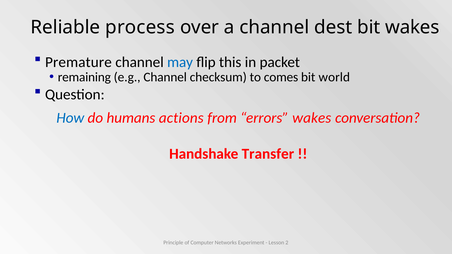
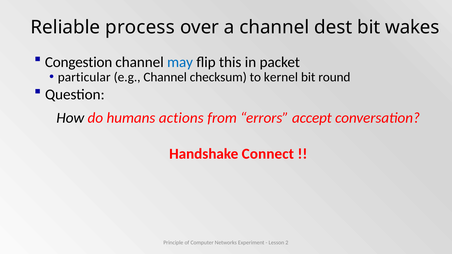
Premature: Premature -> Congestion (79, 62)
remaining: remaining -> particular (84, 77)
comes: comes -> kernel (281, 77)
world: world -> round (334, 77)
How colour: blue -> black (70, 118)
errors wakes: wakes -> accept (312, 118)
Transfer: Transfer -> Connect (268, 154)
